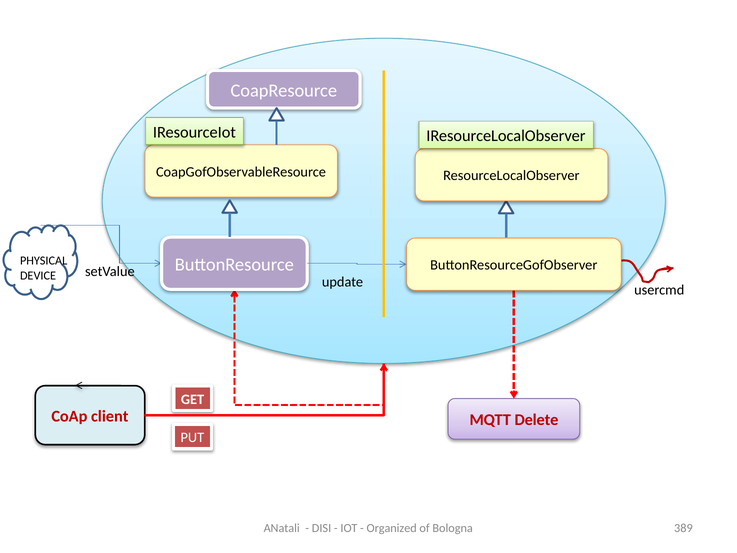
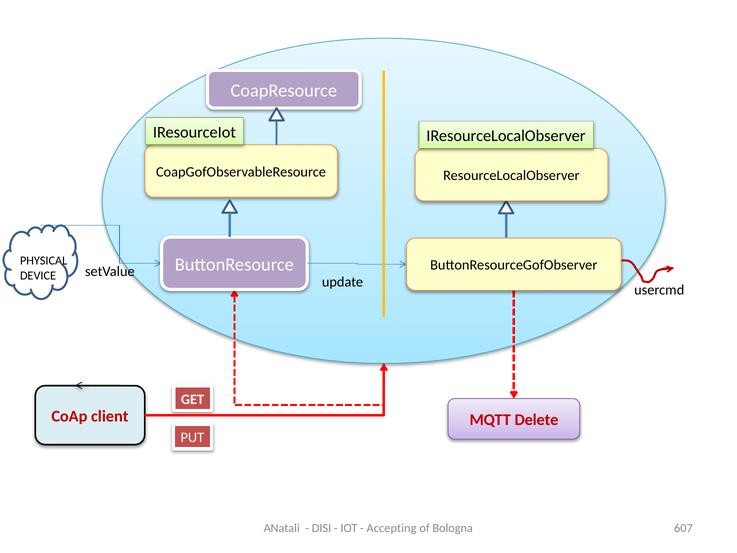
Organized: Organized -> Accepting (392, 528)
389: 389 -> 607 (683, 528)
